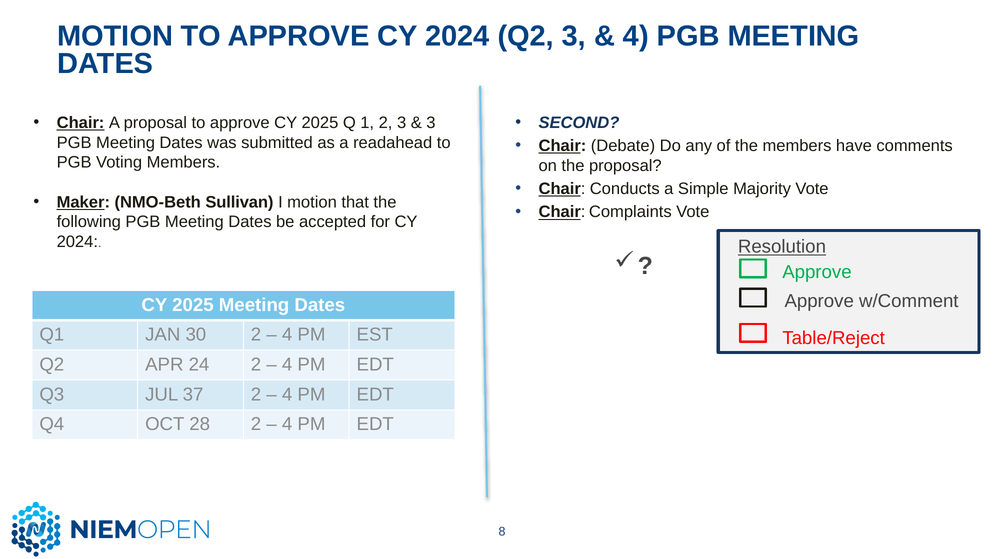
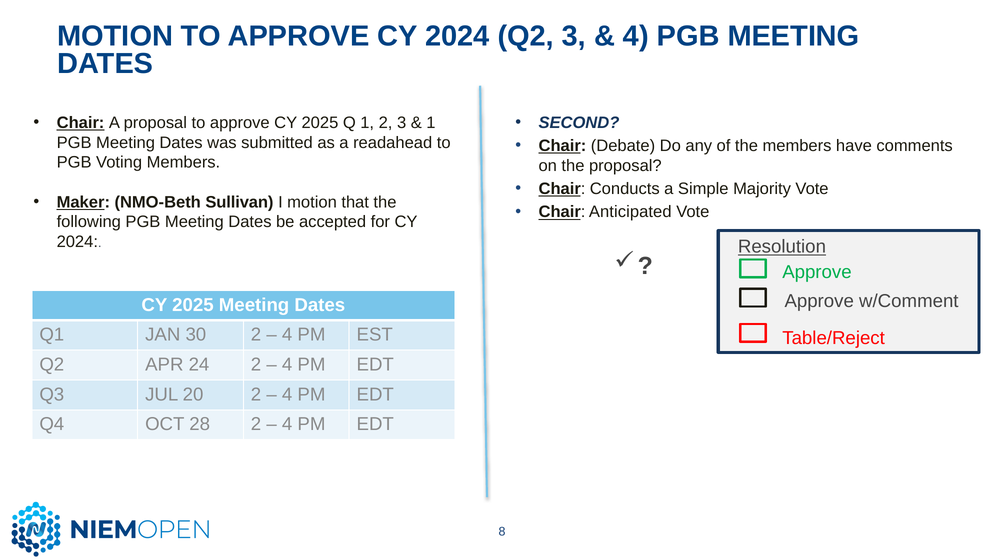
3: 3 -> 1 (431, 123)
Complaints: Complaints -> Anticipated (630, 212)
37: 37 -> 20 (193, 395)
